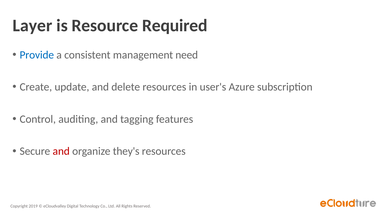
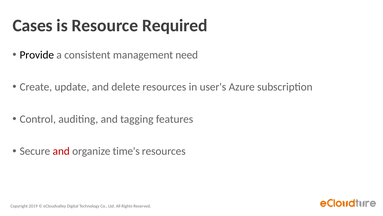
Layer: Layer -> Cases (33, 25)
Provide colour: blue -> black (37, 55)
they's: they's -> time's (126, 151)
